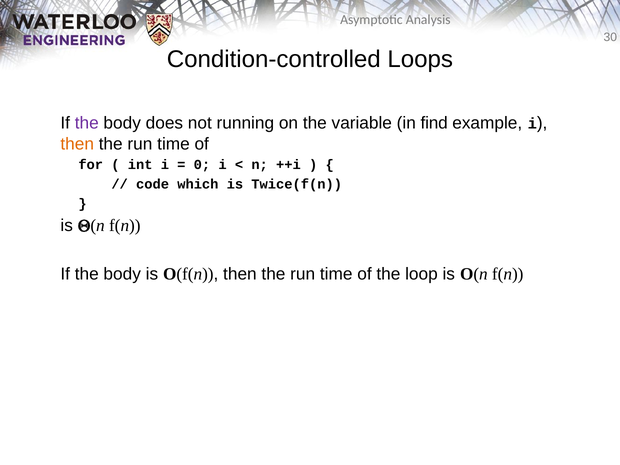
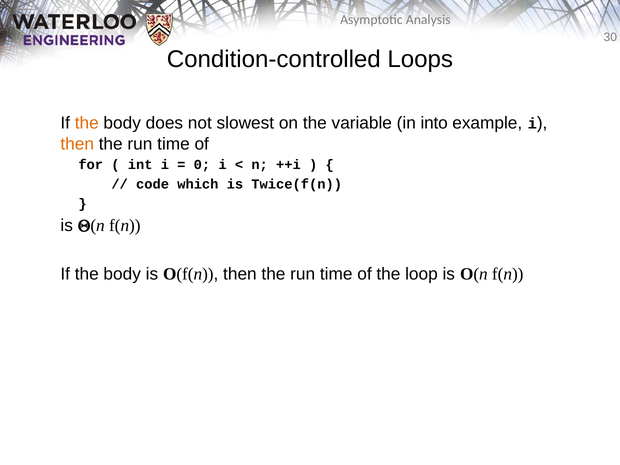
the colour: purple -> orange (87, 123)
running: running -> slowest (245, 123)
find: find -> into (434, 123)
